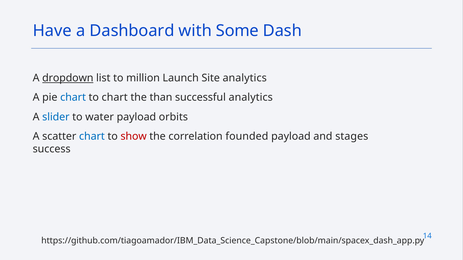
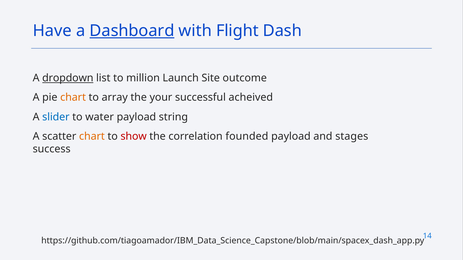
Dashboard underline: none -> present (132, 31)
Some: Some -> Flight (237, 31)
Site analytics: analytics -> outcome (245, 78)
chart colour: blue -> orange (73, 98)
to chart: chart -> array (115, 98)
than: than -> your (161, 98)
successful analytics: analytics -> acheived (251, 98)
orbits: orbits -> string (173, 117)
chart colour: blue -> orange (92, 137)
